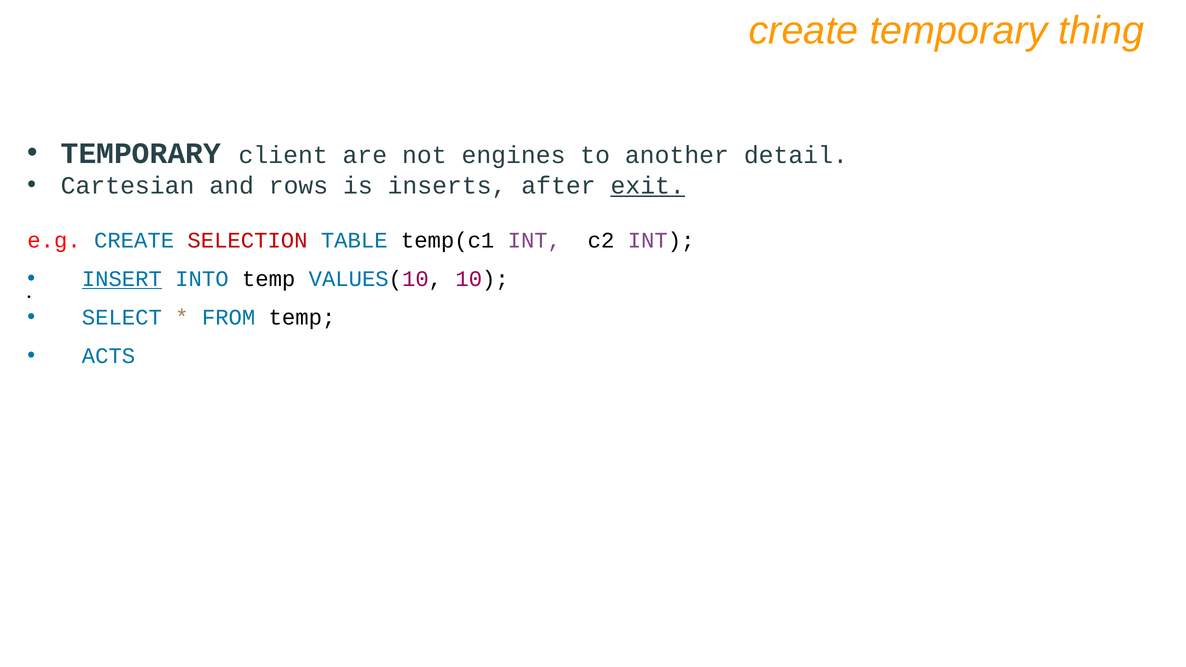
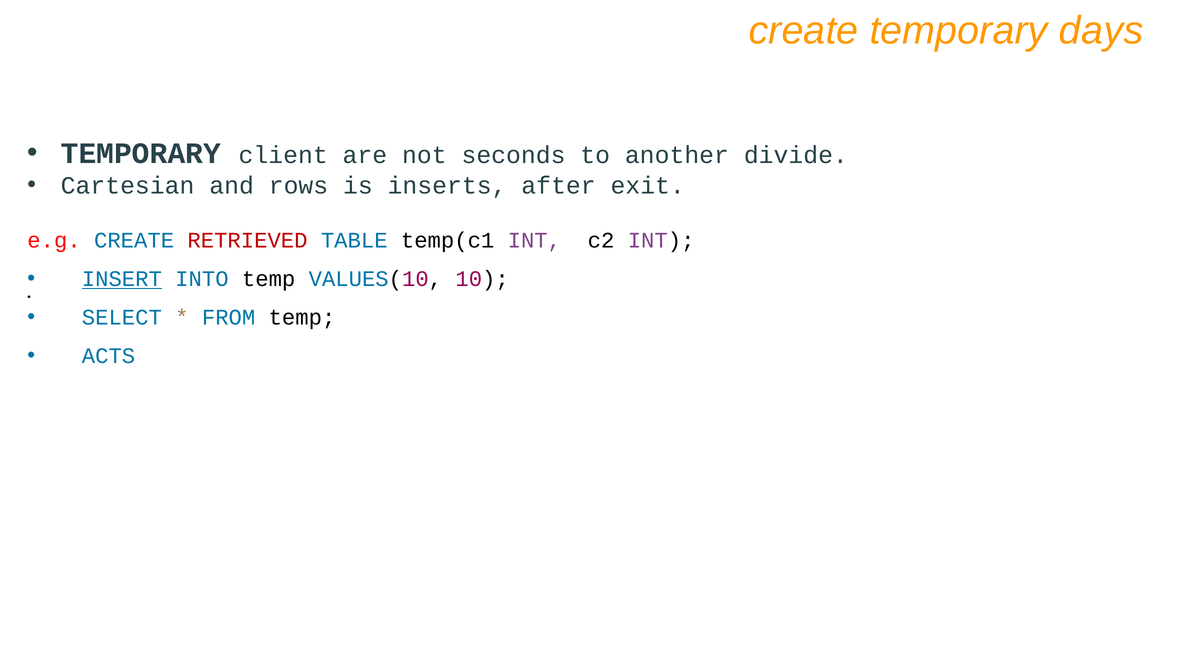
thing: thing -> days (1101, 31)
engines: engines -> seconds (513, 155)
detail: detail -> divide (796, 155)
exit underline: present -> none (648, 186)
SELECTION: SELECTION -> RETRIEVED (247, 240)
